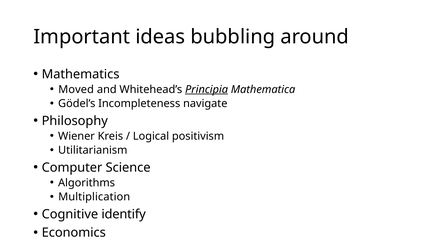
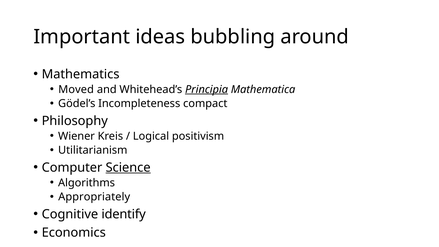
navigate: navigate -> compact (205, 103)
Science underline: none -> present (128, 168)
Multiplication: Multiplication -> Appropriately (94, 197)
